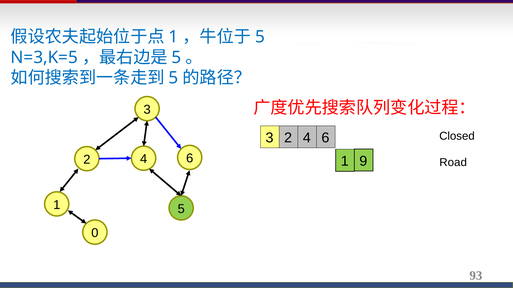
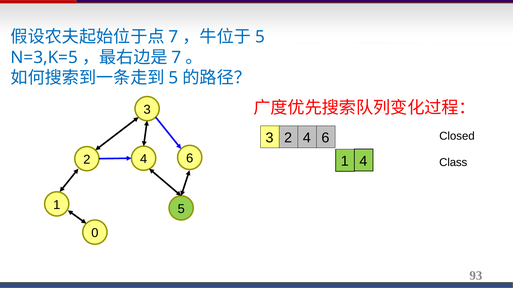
1: 1 -> 7 (174, 37)
5: 5 -> 7 (177, 58)
1 9: 9 -> 4 (363, 161)
Road: Road -> Class (453, 163)
